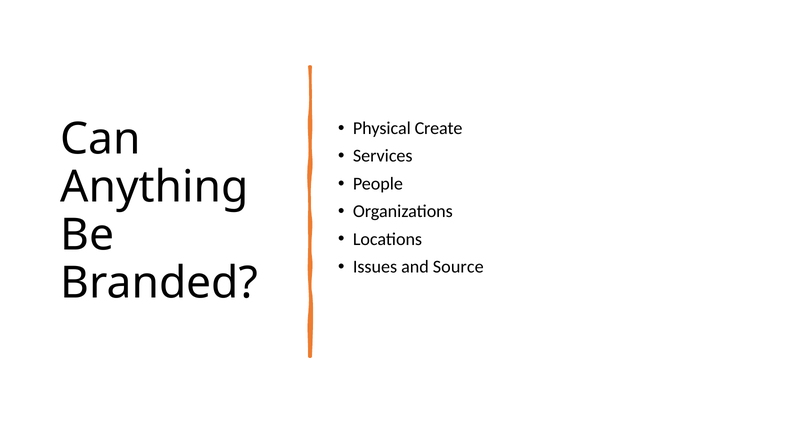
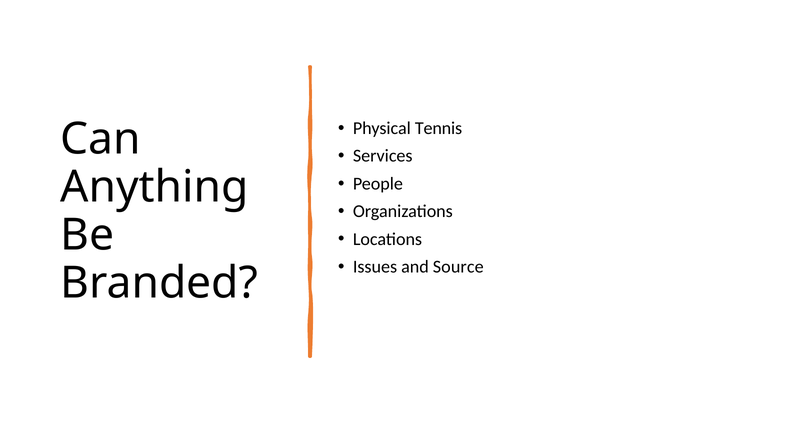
Create: Create -> Tennis (439, 128)
